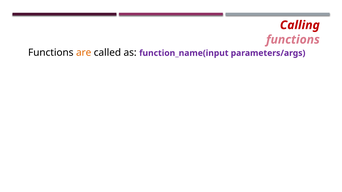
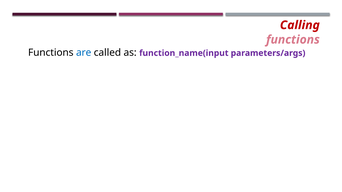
are colour: orange -> blue (84, 53)
